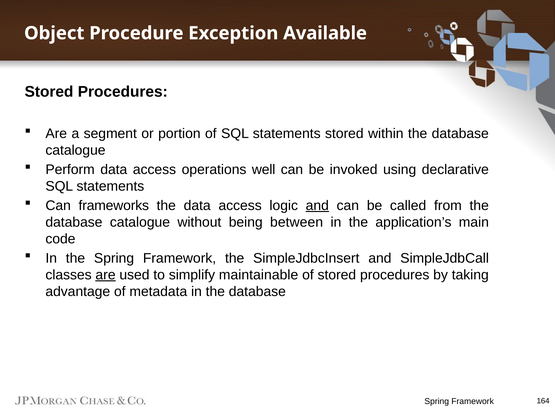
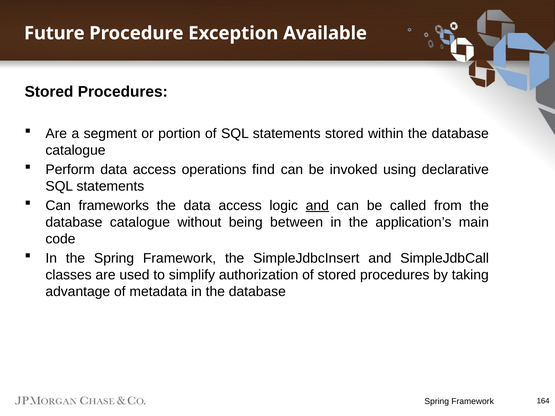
Object: Object -> Future (54, 33)
well: well -> find (263, 170)
are underline: present -> none (106, 275)
maintainable: maintainable -> authorization (259, 275)
